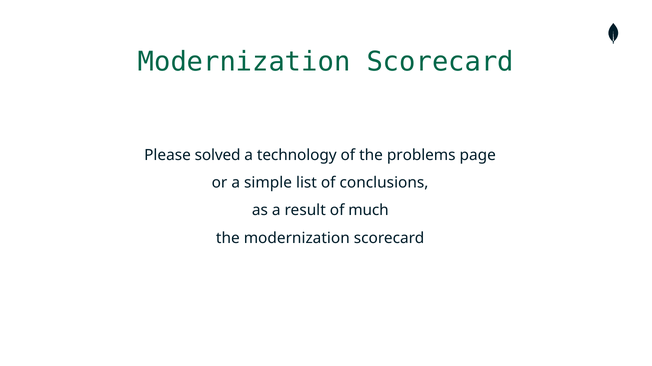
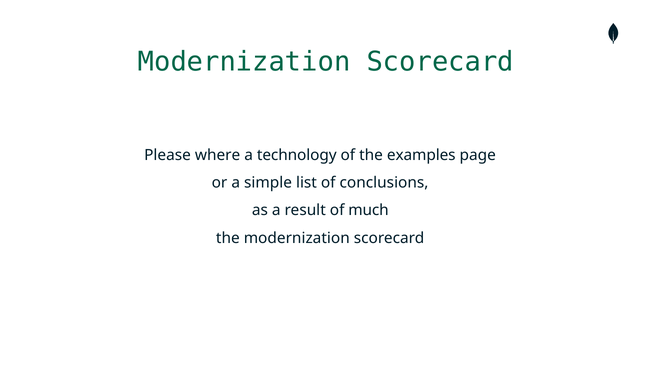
solved: solved -> where (218, 155)
problems: problems -> examples (421, 155)
